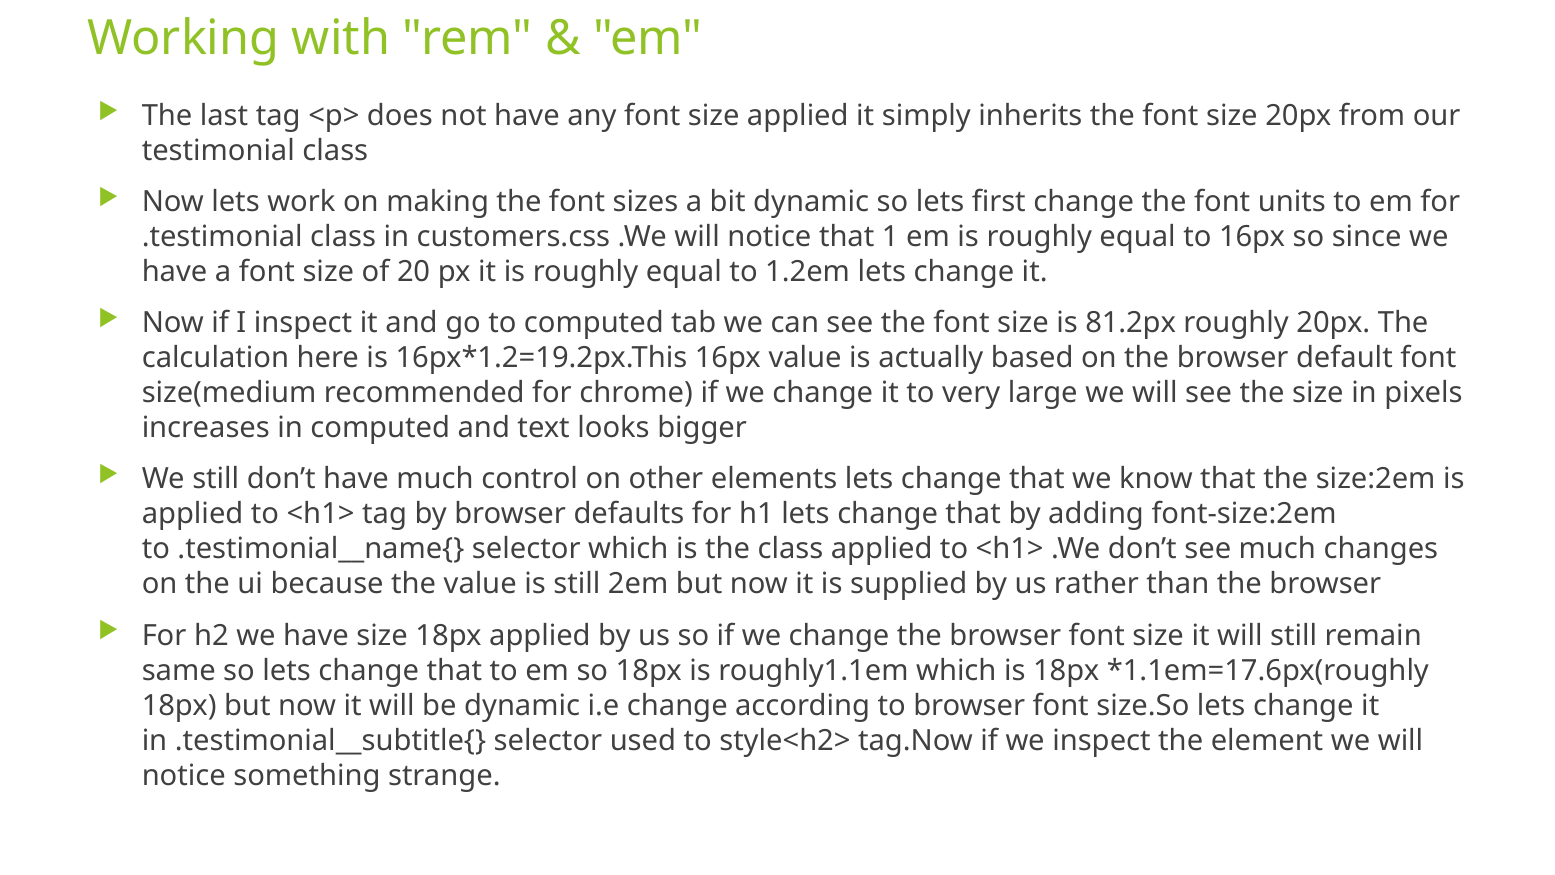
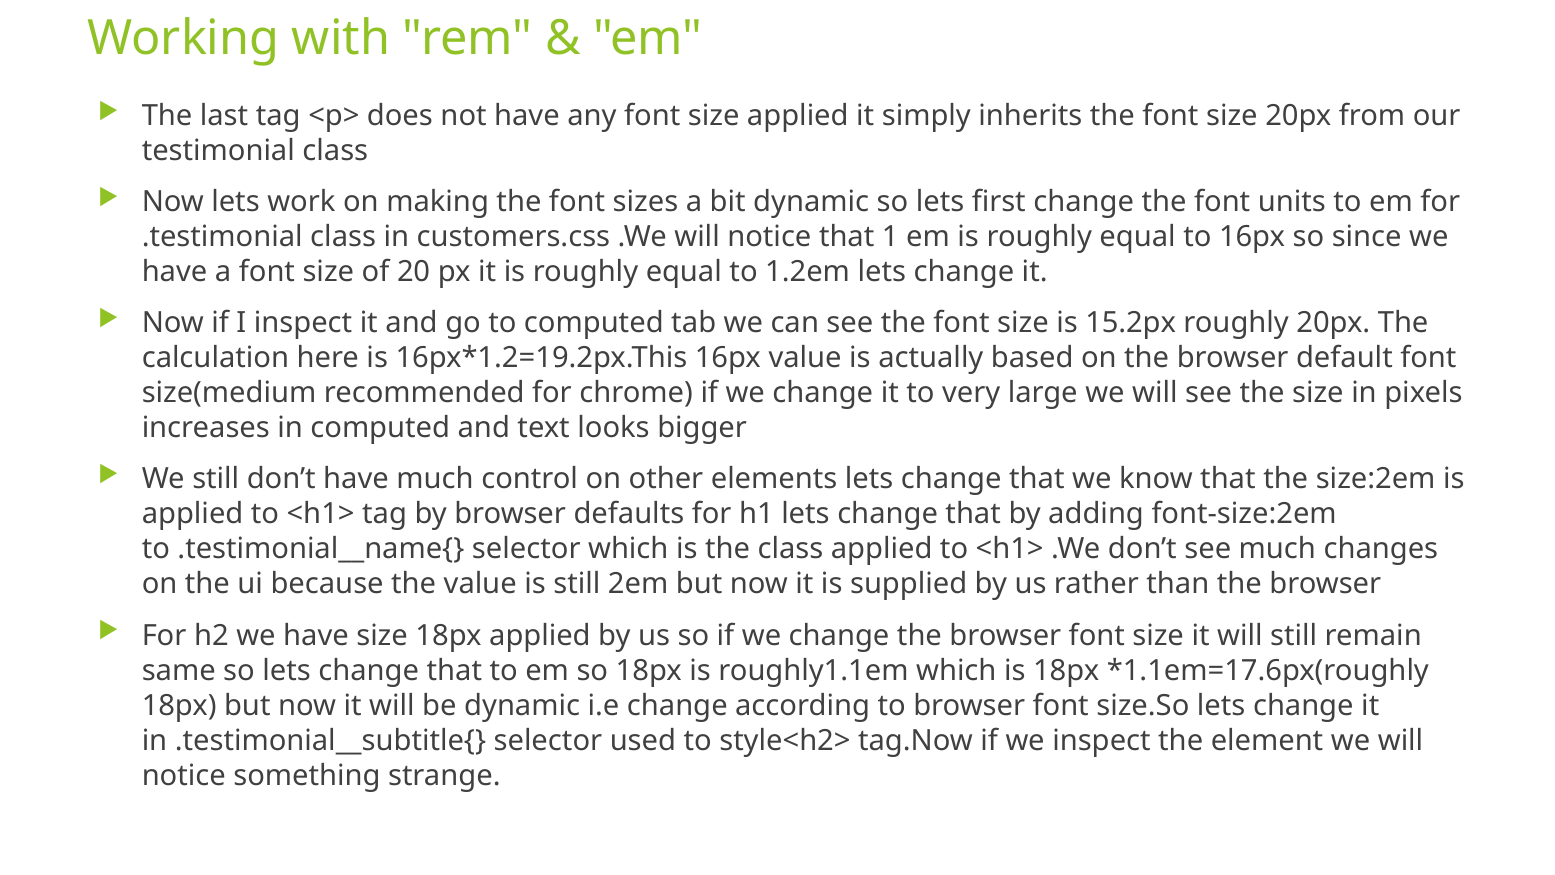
81.2px: 81.2px -> 15.2px (1131, 323)
